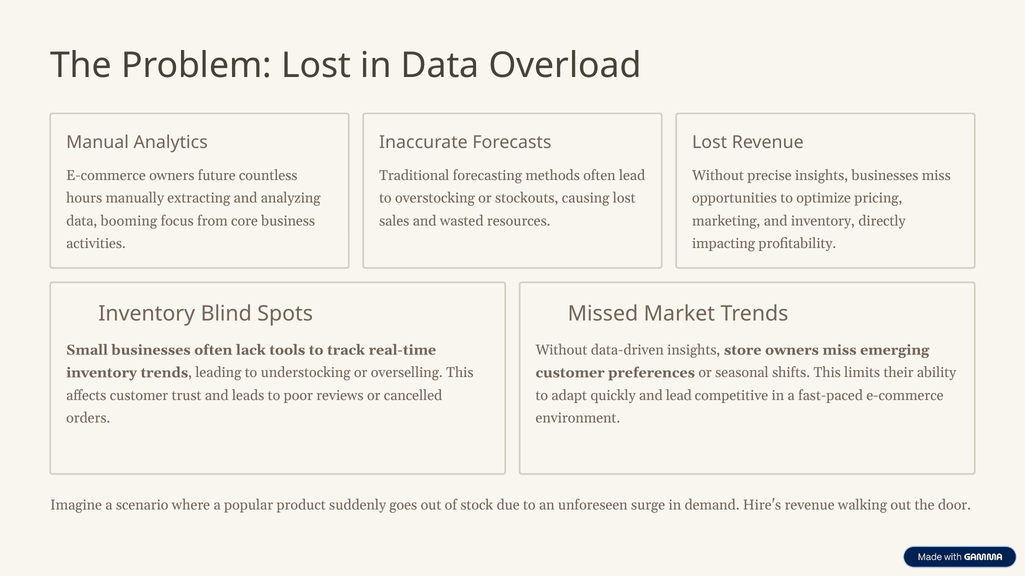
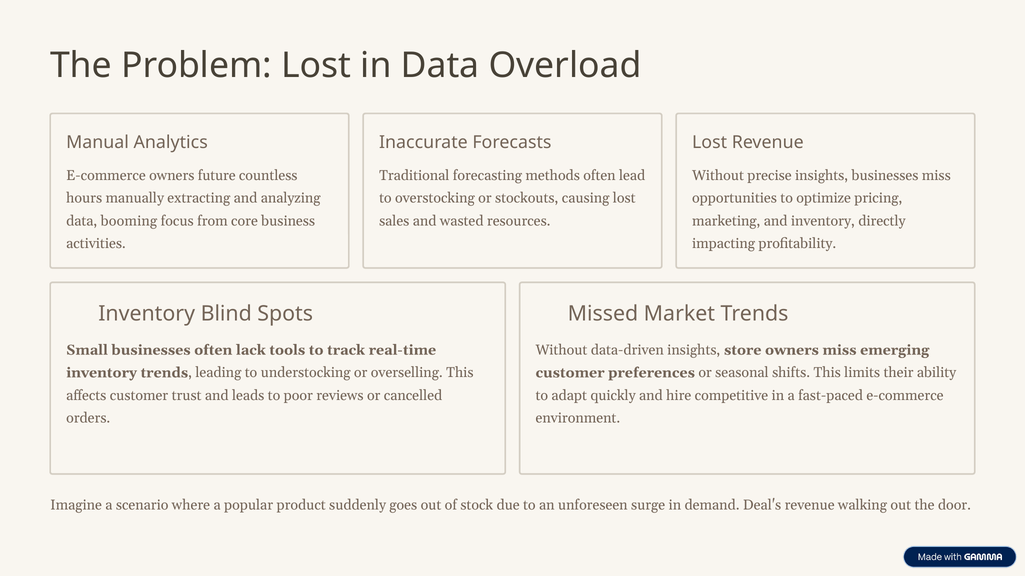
and lead: lead -> hire (679, 396)
Hire's: Hire's -> Deal's (762, 506)
